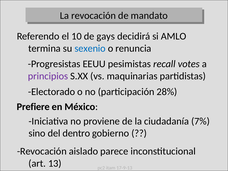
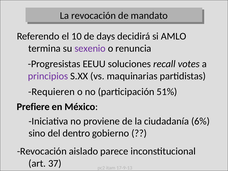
gays: gays -> days (106, 36)
sexenio colour: blue -> purple (90, 48)
pesimistas: pesimistas -> soluciones (129, 64)
Electorado: Electorado -> Requieren (52, 92)
28%: 28% -> 51% (167, 92)
7%: 7% -> 6% (200, 121)
13: 13 -> 37 (55, 163)
